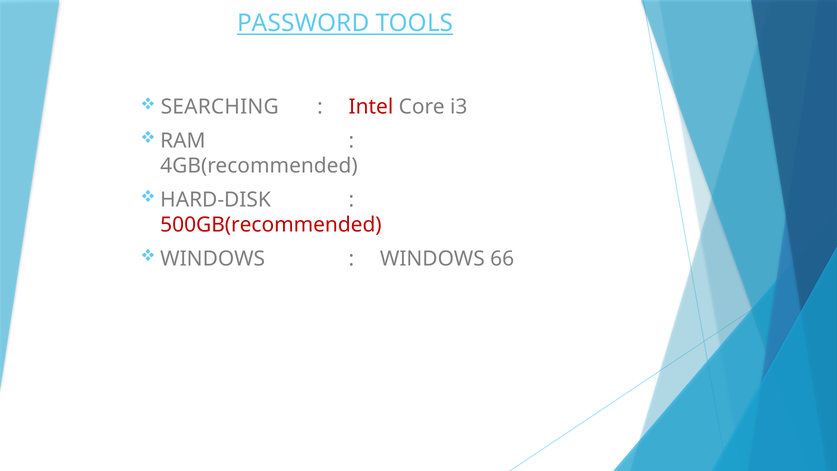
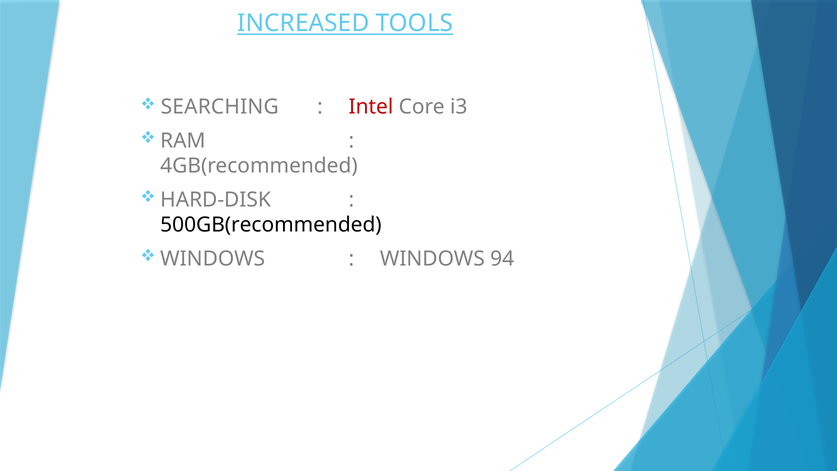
PASSWORD: PASSWORD -> INCREASED (303, 23)
500GB(recommended colour: red -> black (271, 225)
66: 66 -> 94 (502, 259)
